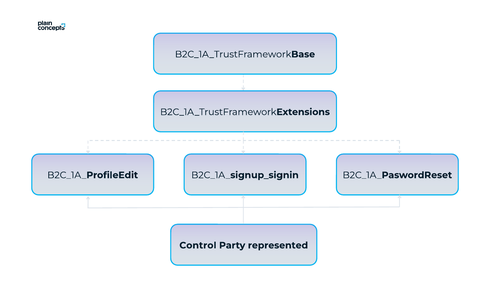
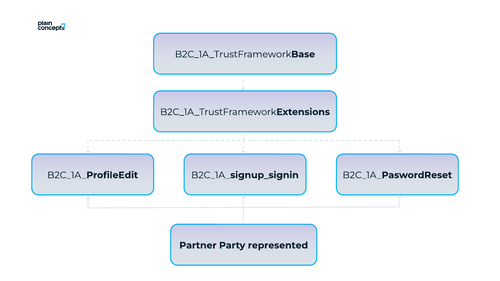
Control: Control -> Partner (198, 246)
